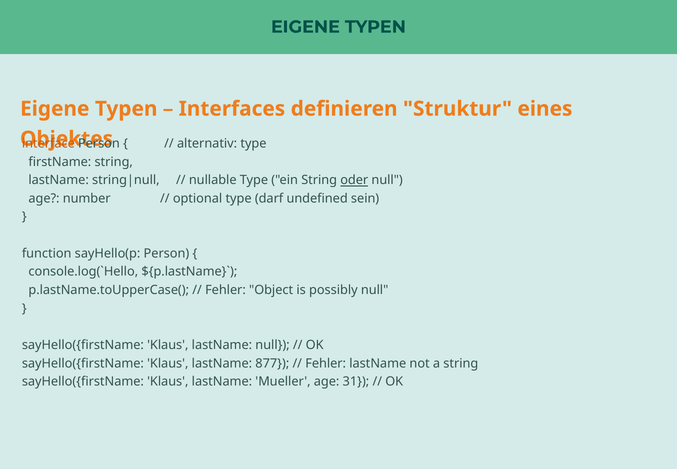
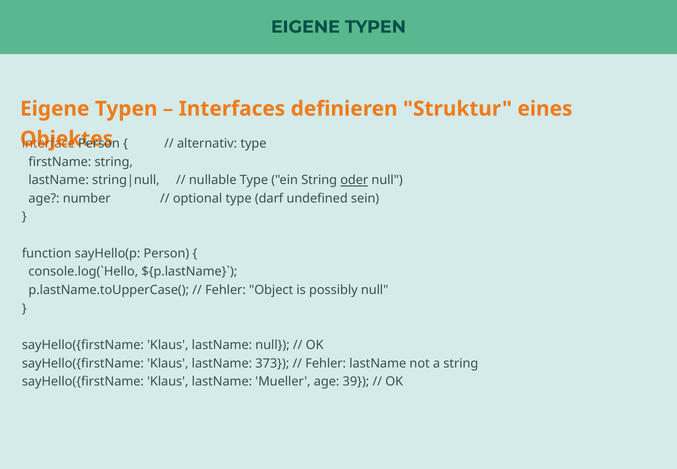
877: 877 -> 373 (272, 363)
31: 31 -> 39 (356, 381)
